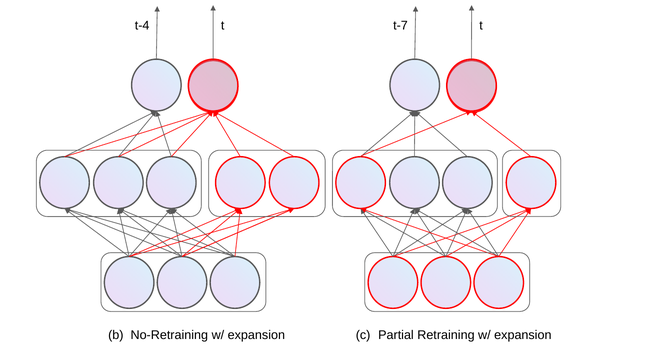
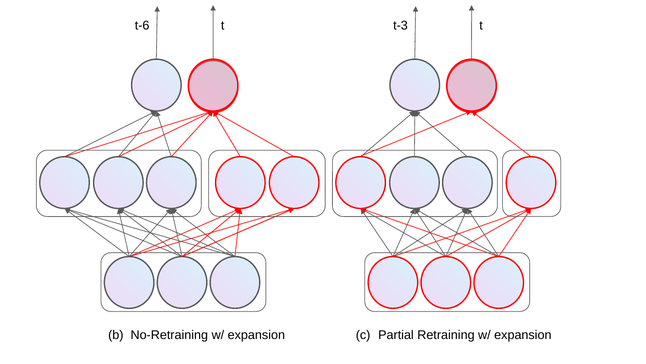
t-4: t-4 -> t-6 (142, 26)
t-7: t-7 -> t-3 (401, 26)
